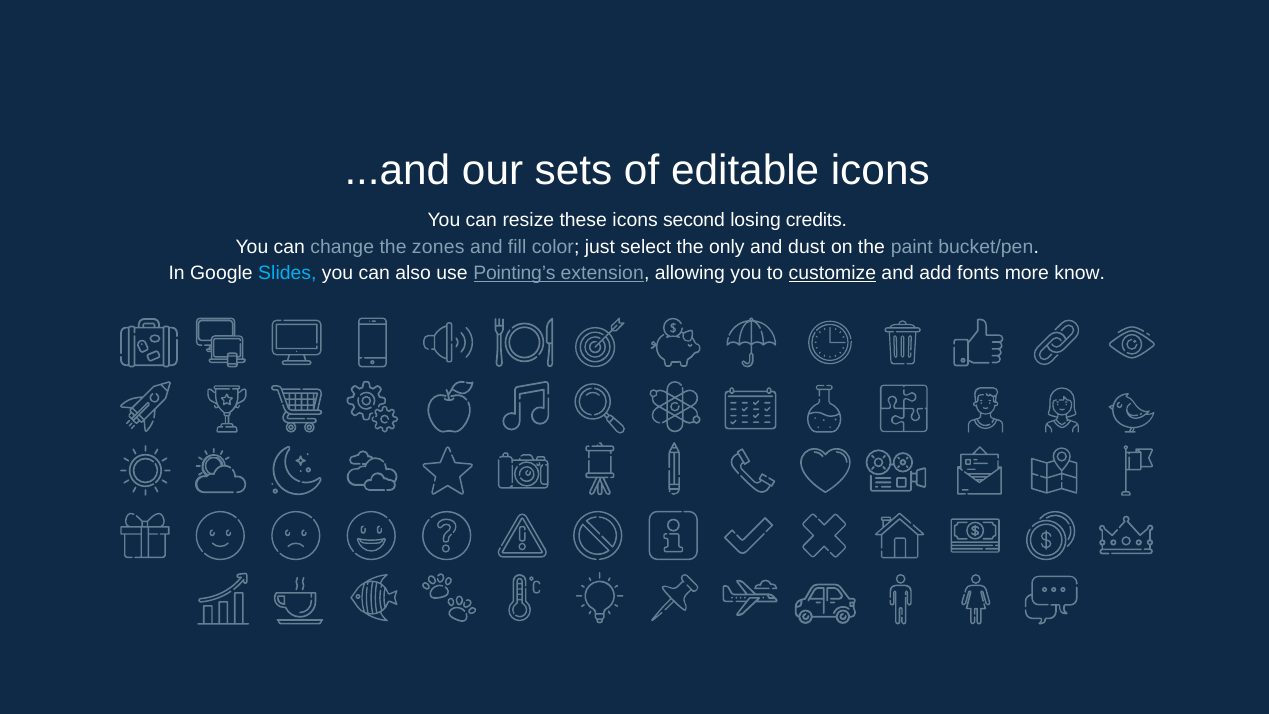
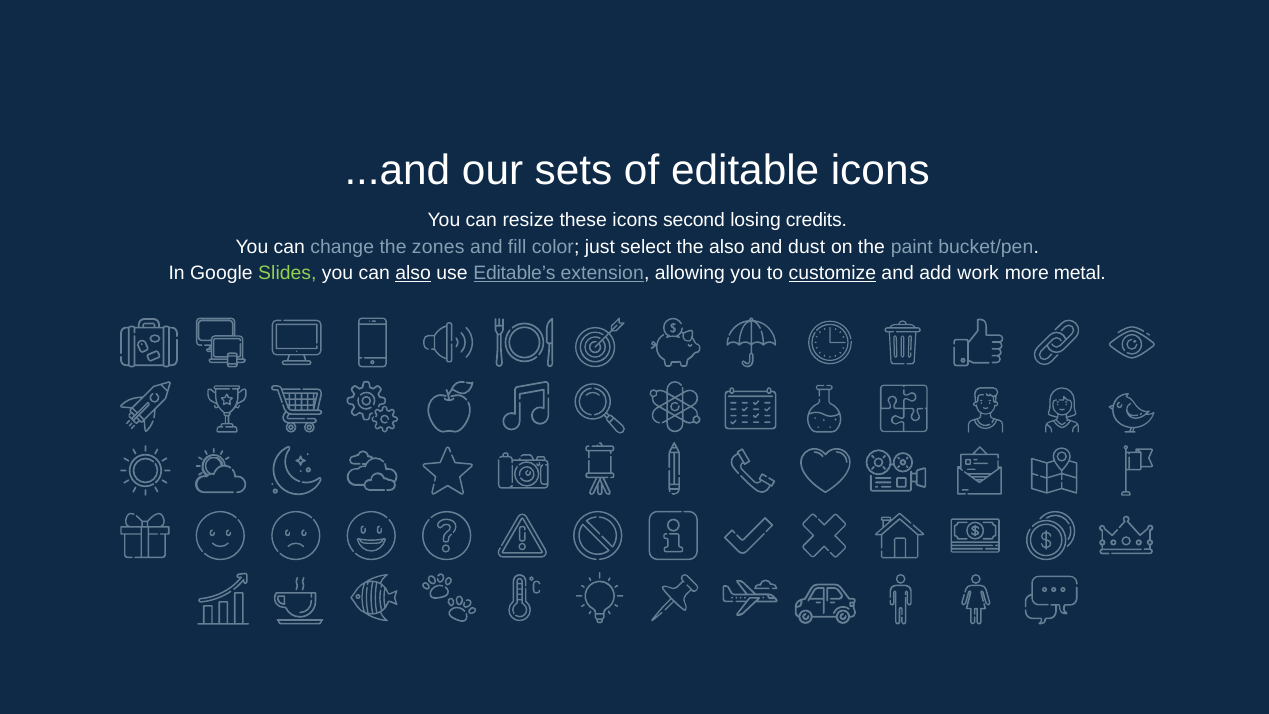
the only: only -> also (727, 247)
Slides colour: light blue -> light green (287, 273)
also underline: none -> present (413, 273)
Pointing’s: Pointing’s -> Editable’s (514, 273)
fonts: fonts -> work (978, 273)
know: know -> metal (1080, 273)
